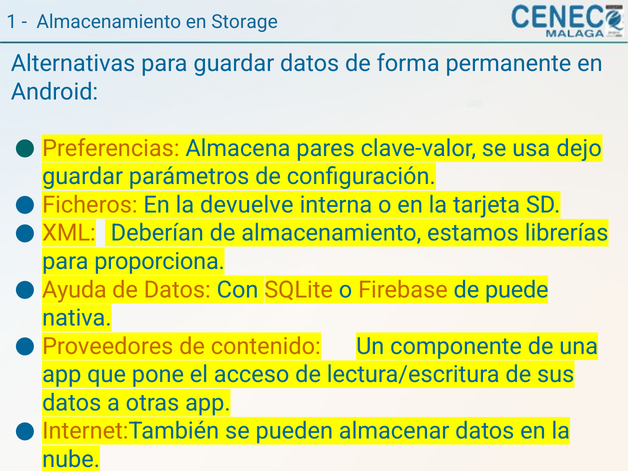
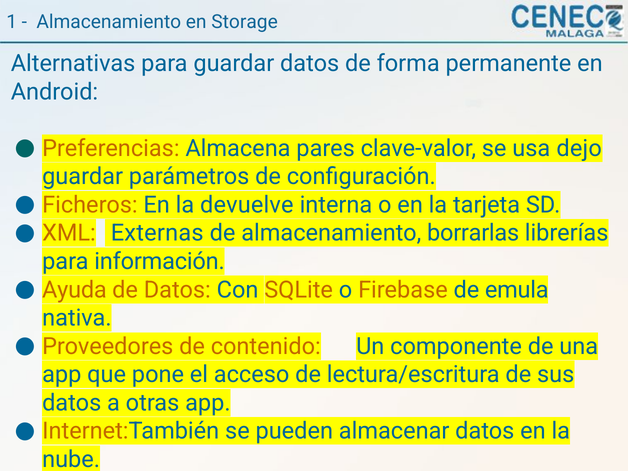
Deberían: Deberían -> Externas (157, 233)
estamos: estamos -> borrarlas (473, 233)
proporciona: proporciona -> información (160, 261)
puede: puede -> emula (517, 290)
